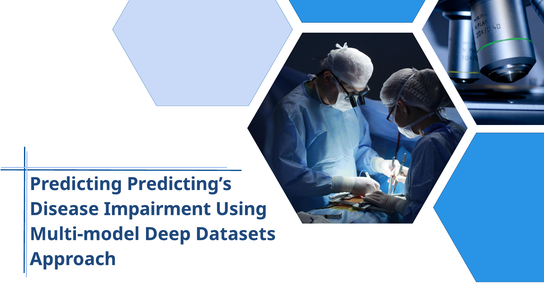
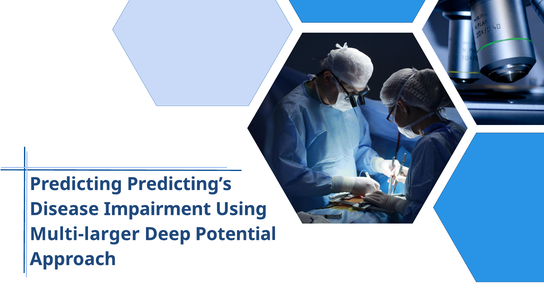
Multi-model: Multi-model -> Multi-larger (85, 234)
Datasets: Datasets -> Potential (236, 234)
